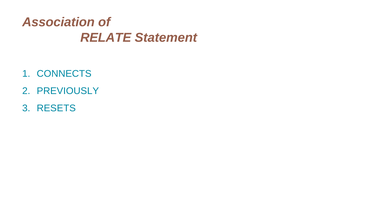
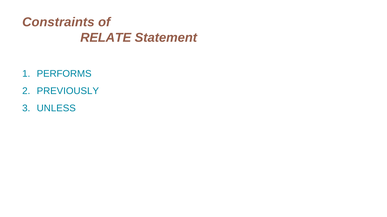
Association: Association -> Constraints (58, 22)
CONNECTS: CONNECTS -> PERFORMS (64, 74)
RESETS: RESETS -> UNLESS (56, 109)
